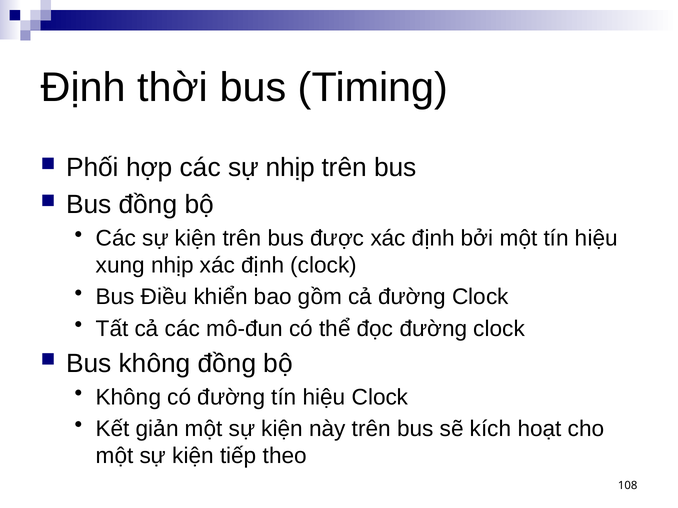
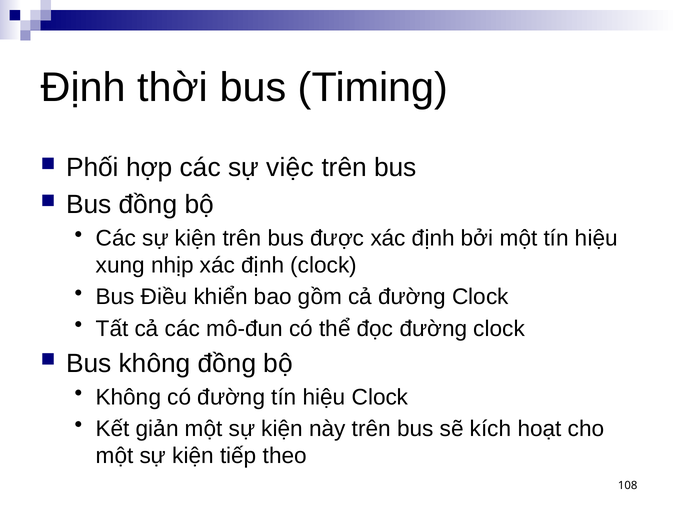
sự nhịp: nhịp -> việc (290, 168)
